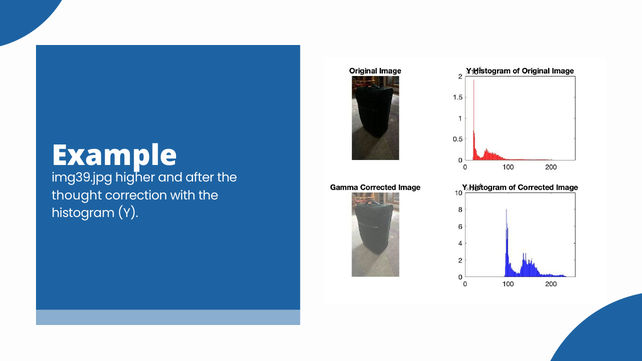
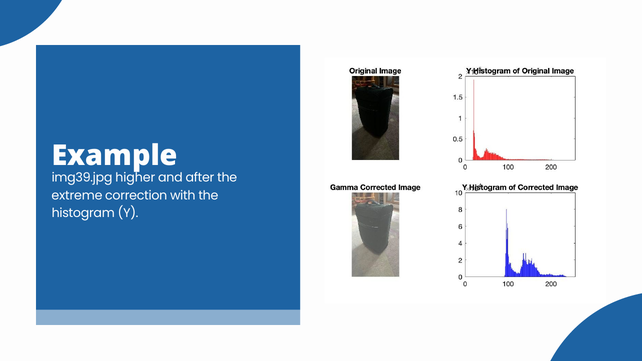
thought: thought -> extreme (77, 196)
